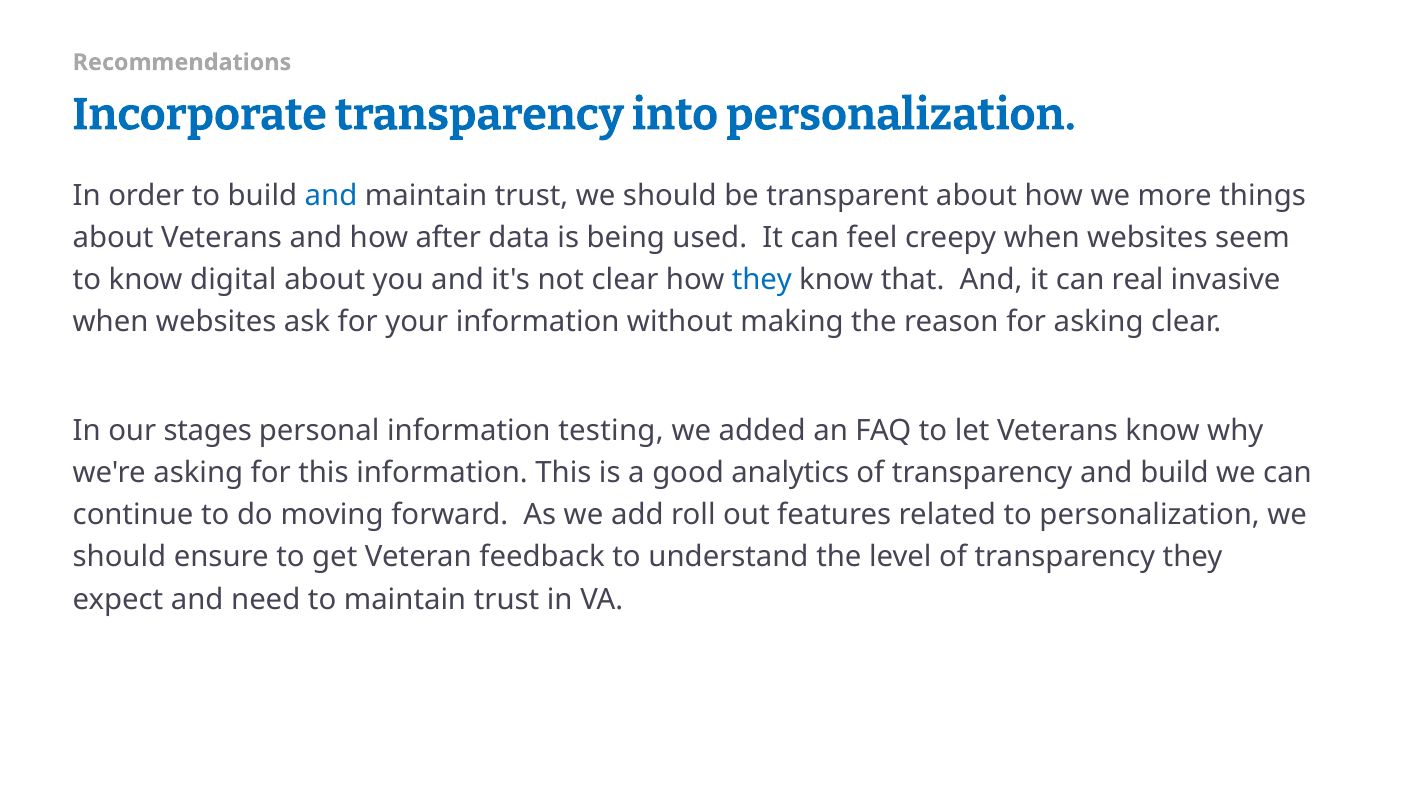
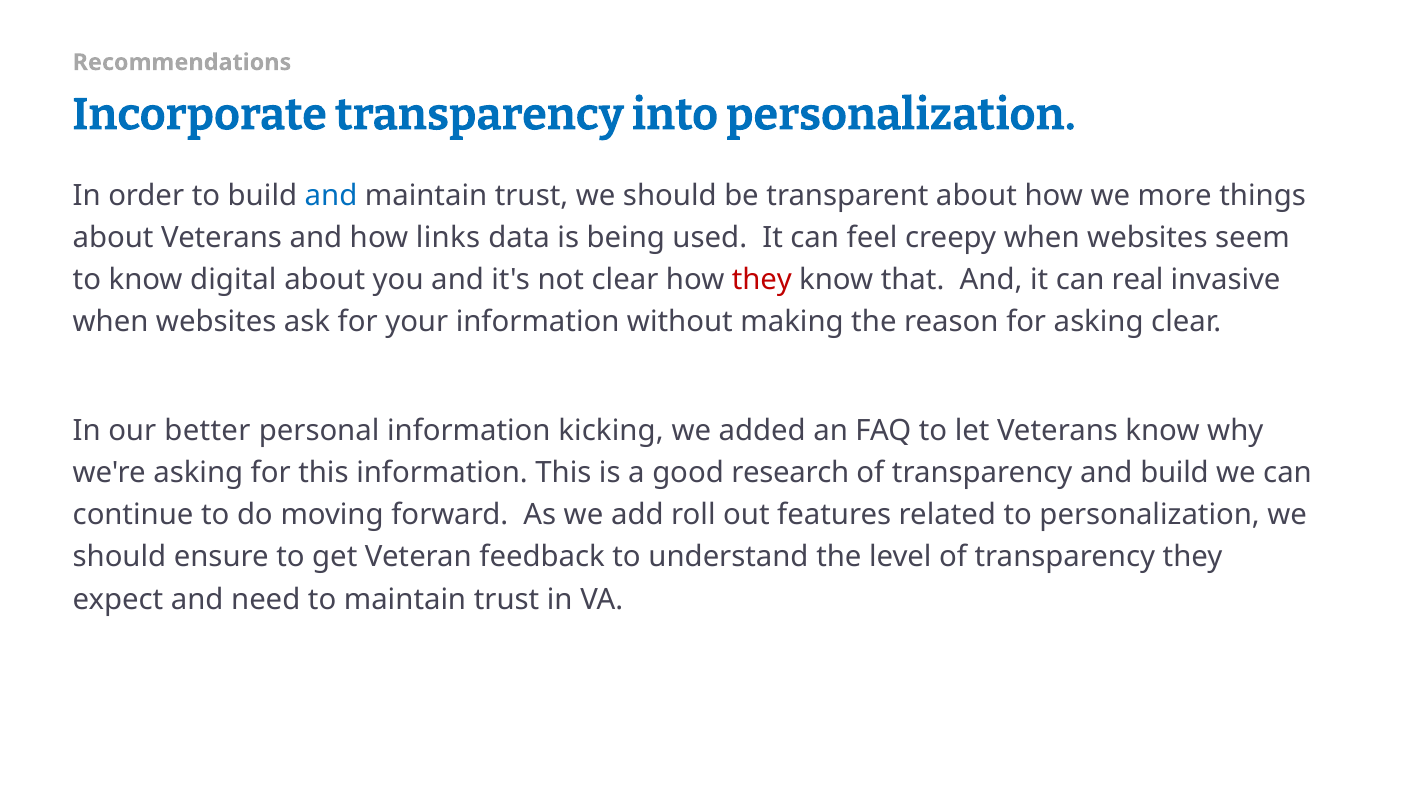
after: after -> links (448, 238)
they colour: blue -> red (762, 280)
stages: stages -> better (207, 430)
testing: testing -> kicking (611, 430)
analytics: analytics -> research (790, 472)
